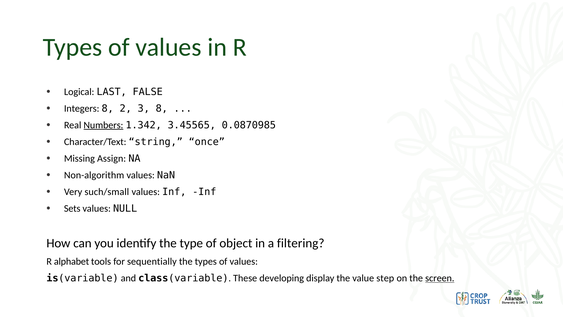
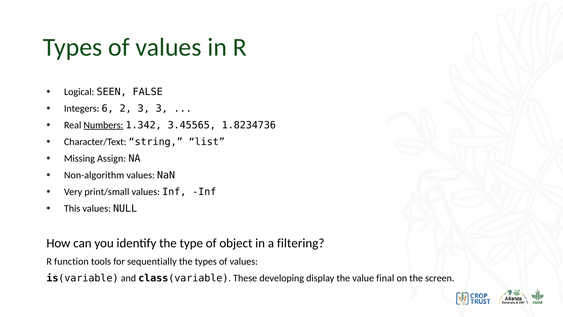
LAST: LAST -> SEEN (112, 92)
Integers 8: 8 -> 6 (108, 108)
3 8: 8 -> 3 (162, 108)
0.0870985: 0.0870985 -> 1.8234736 (249, 125)
once: once -> list (207, 142)
such/small: such/small -> print/small (107, 192)
Sets: Sets -> This (72, 208)
alphabet: alphabet -> function (71, 261)
step: step -> final (385, 278)
screen underline: present -> none (440, 278)
